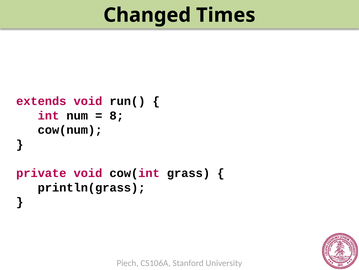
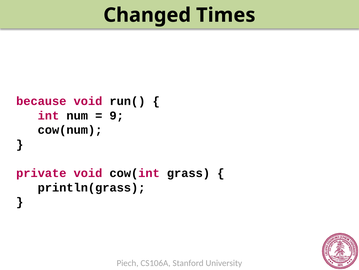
extends: extends -> because (41, 101)
8: 8 -> 9 (117, 115)
